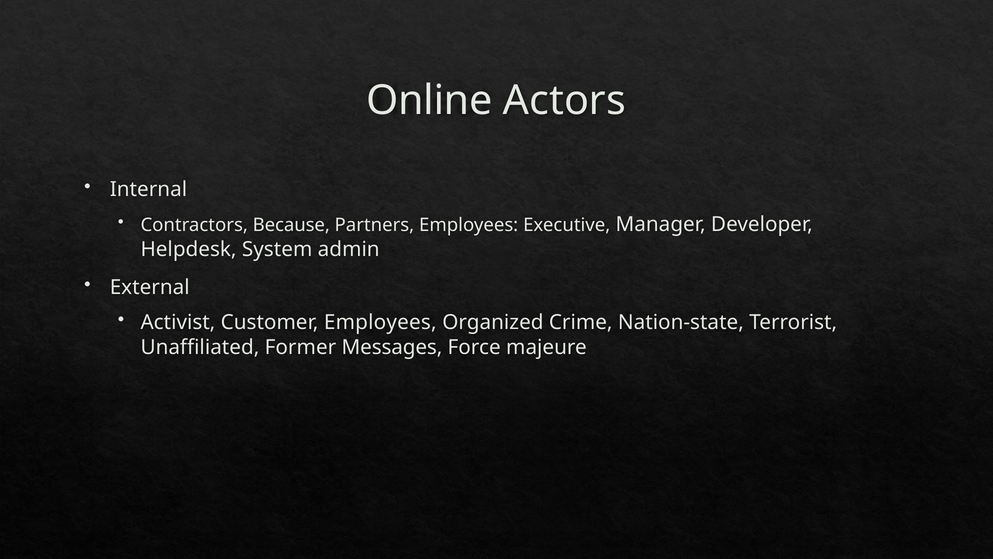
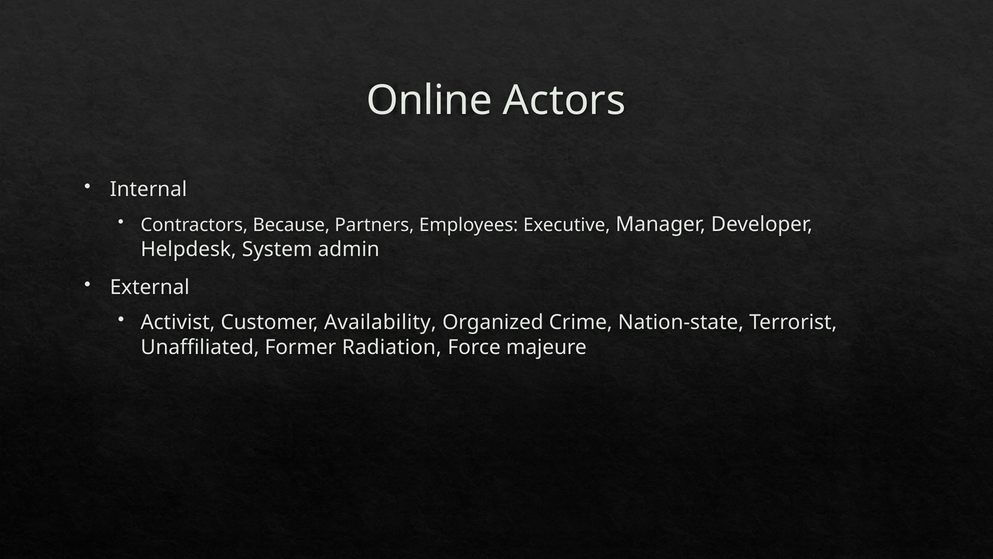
Customer Employees: Employees -> Availability (380, 322)
Messages: Messages -> Radiation (392, 347)
